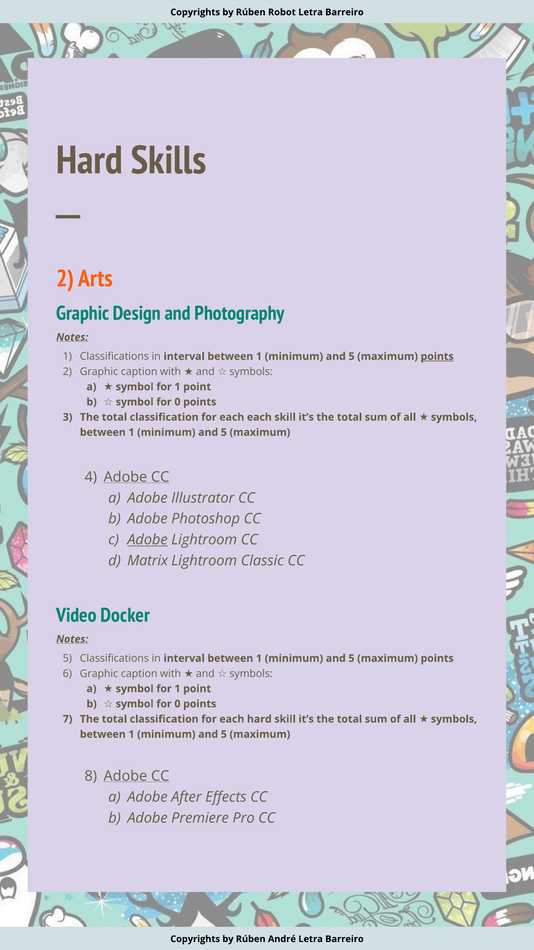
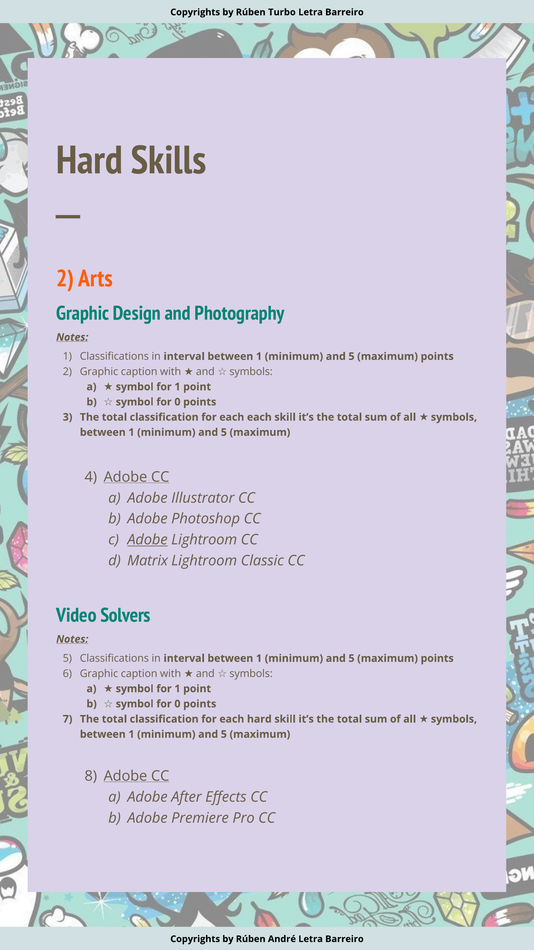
Robot: Robot -> Turbo (282, 12)
points underline: present -> none (437, 356)
Docker: Docker -> Solvers (126, 615)
